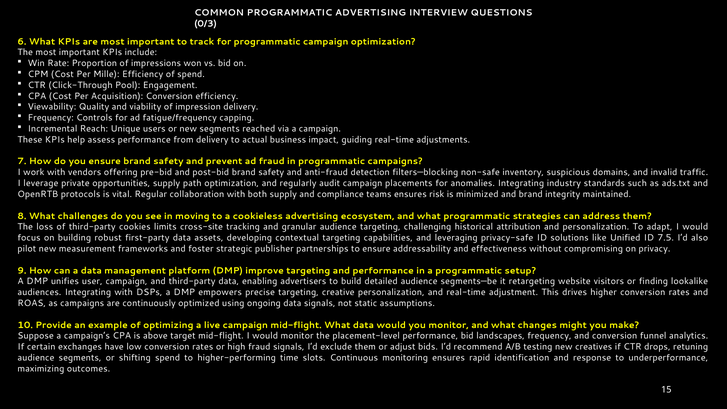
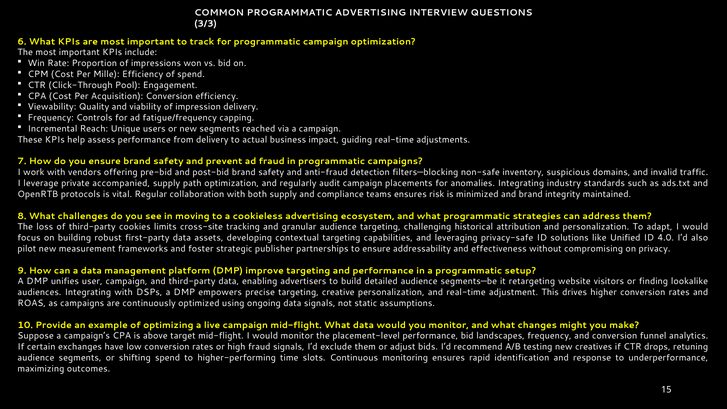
0/3: 0/3 -> 3/3 (206, 24)
opportunities: opportunities -> accompanied (121, 183)
7.5: 7.5 -> 4.0 (666, 238)
